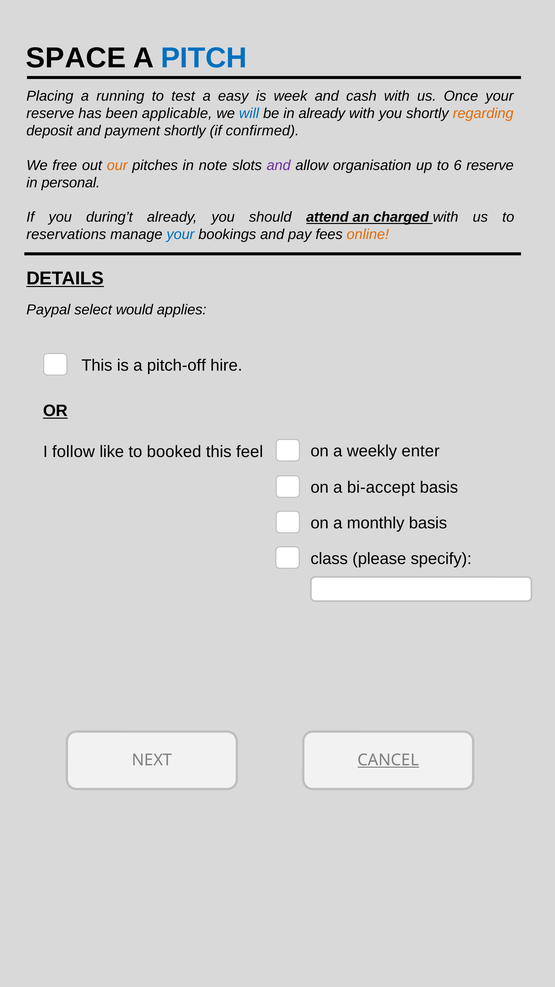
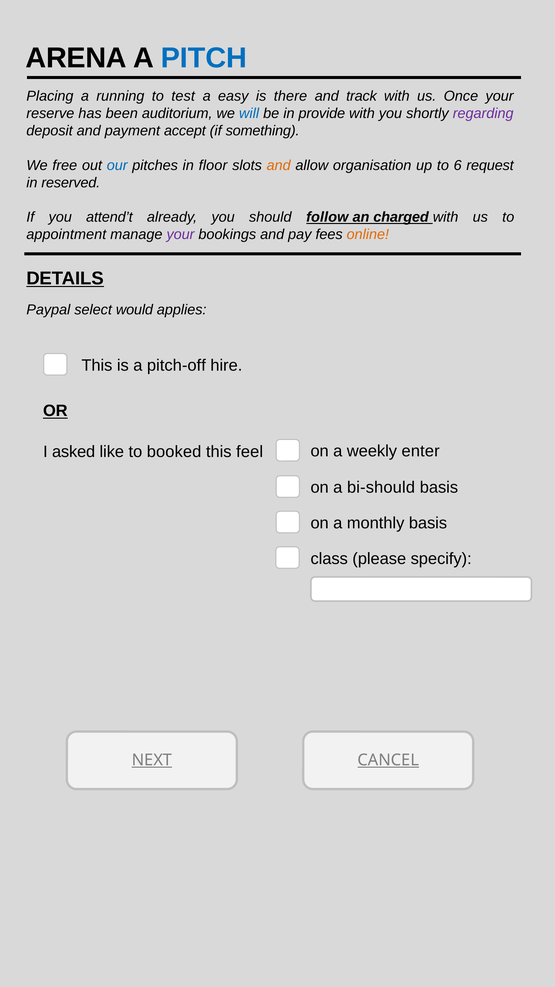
SPACE: SPACE -> ARENA (76, 58)
week: week -> there (290, 96)
cash: cash -> track (361, 96)
applicable: applicable -> auditorium (177, 113)
in already: already -> provide (322, 113)
regarding colour: orange -> purple (483, 113)
payment shortly: shortly -> accept (185, 131)
confirmed: confirmed -> something (263, 131)
our colour: orange -> blue (117, 165)
note: note -> floor (213, 165)
and colour: purple -> orange (279, 165)
6 reserve: reserve -> request (490, 165)
personal: personal -> reserved (71, 183)
during’t: during’t -> attend’t (109, 217)
attend: attend -> follow (327, 217)
reservations: reservations -> appointment (66, 234)
your colour: blue -> purple (180, 234)
follow: follow -> asked (74, 452)
bi-accept: bi-accept -> bi-should (381, 487)
NEXT underline: none -> present (152, 760)
